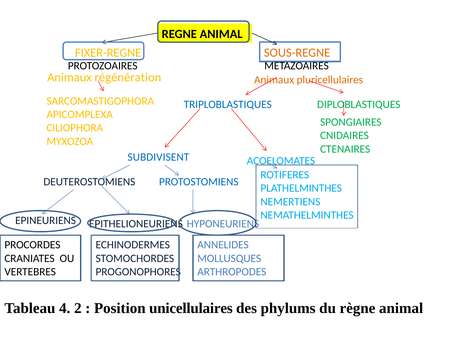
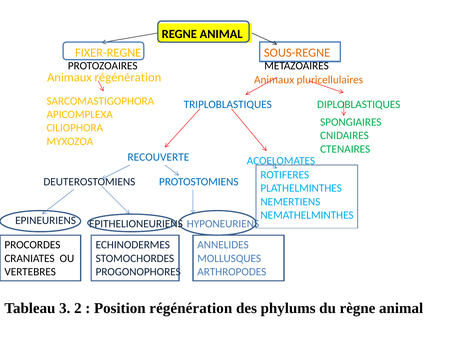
SUBDIVISENT: SUBDIVISENT -> RECOUVERTE (158, 157)
4: 4 -> 3 (65, 308)
Position unicellulaires: unicellulaires -> régénération (191, 308)
